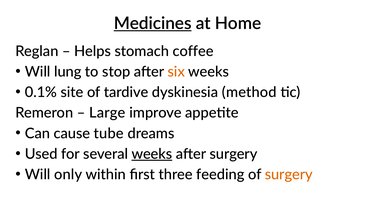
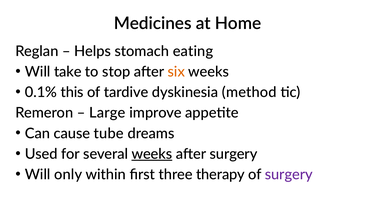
Medicines underline: present -> none (153, 23)
coffee: coffee -> eating (193, 51)
lung: lung -> take (68, 72)
site: site -> this (72, 92)
feeding: feeding -> therapy (220, 174)
surgery colour: orange -> purple (289, 174)
